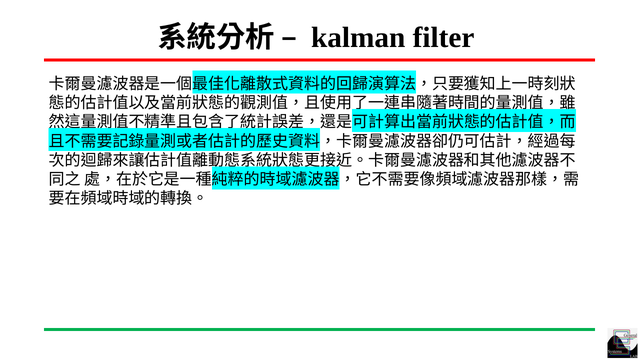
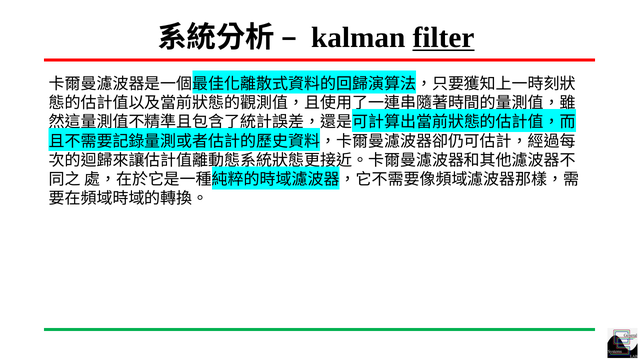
filter underline: none -> present (444, 38)
